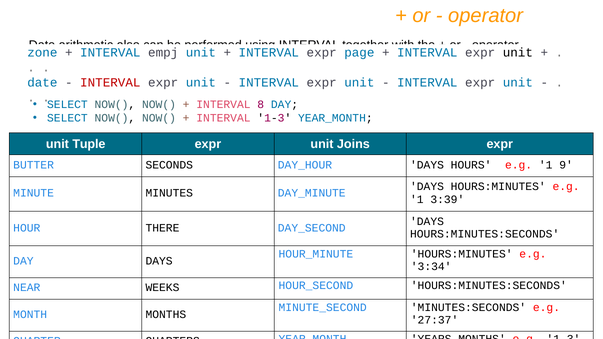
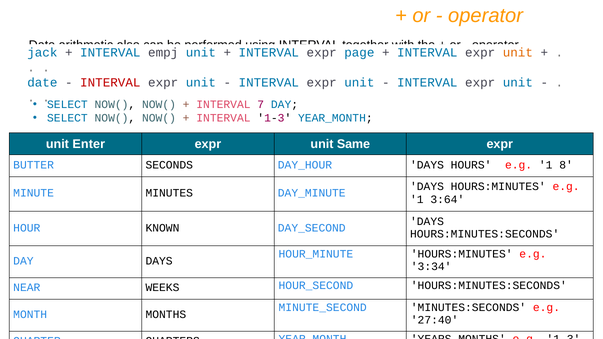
zone: zone -> jack (42, 53)
unit colour: black -> orange (518, 53)
8: 8 -> 7 (261, 105)
Tuple: Tuple -> Enter (89, 144)
Joins: Joins -> Same (353, 144)
9: 9 -> 8 (566, 165)
3:39: 3:39 -> 3:64 (447, 200)
THERE: THERE -> KNOWN (162, 228)
27:37: 27:37 -> 27:40 (435, 320)
